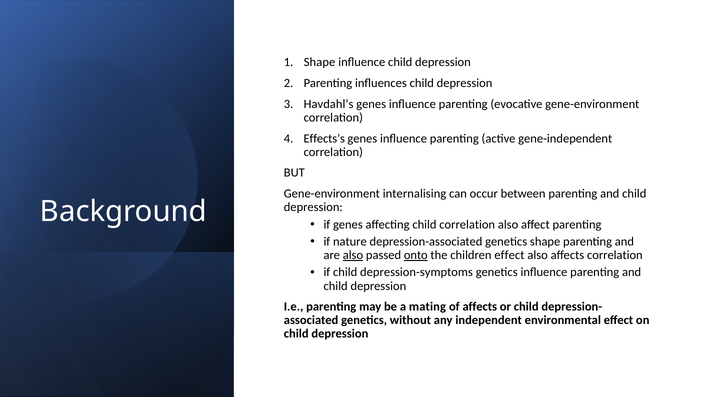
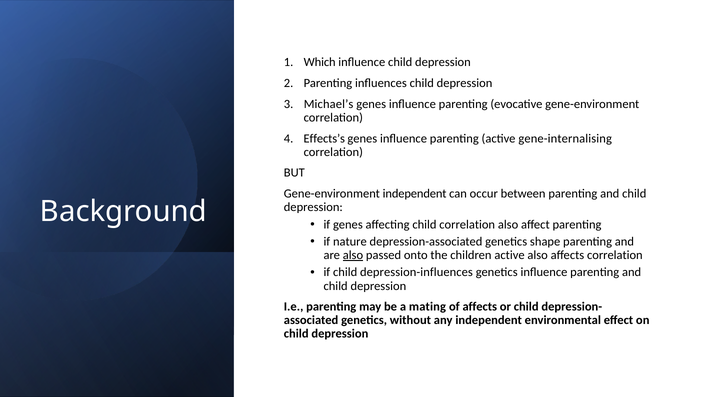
Shape: Shape -> Which (320, 62)
Havdahl’s: Havdahl’s -> Michael’s (329, 104)
gene-independent: gene-independent -> gene-internalising (565, 138)
Gene-environment internalising: internalising -> independent (415, 194)
onto underline: present -> none (416, 255)
children effect: effect -> active (510, 255)
depression-symptoms: depression-symptoms -> depression-influences (416, 272)
